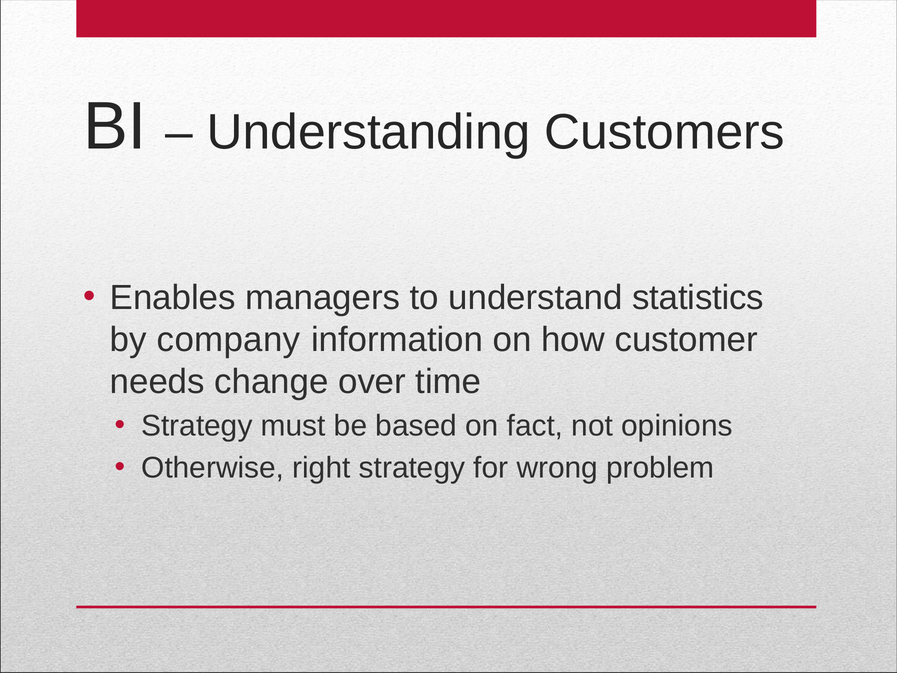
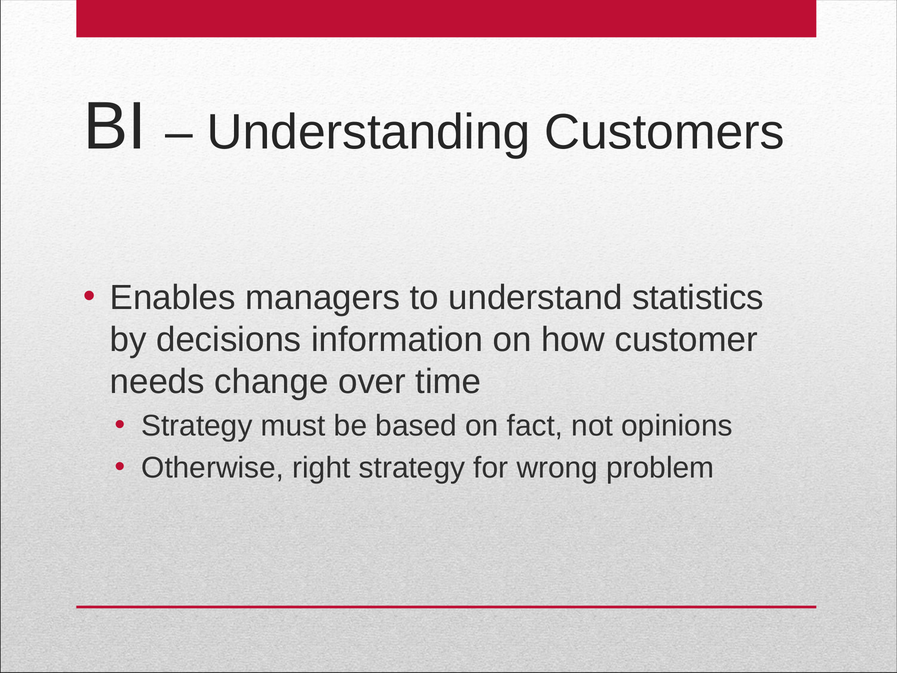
company: company -> decisions (229, 339)
